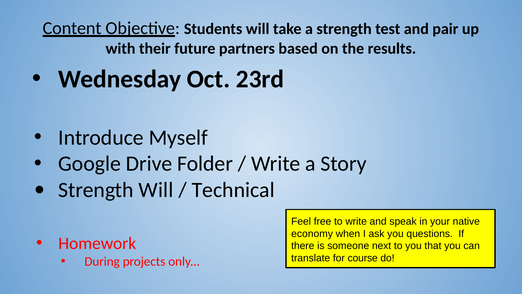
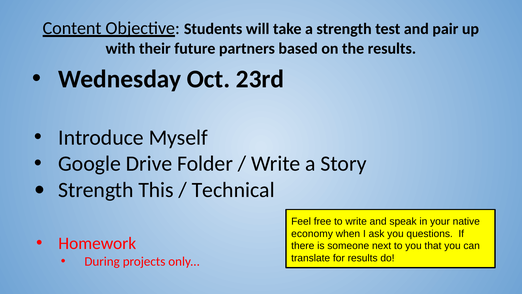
Strength Will: Will -> This (156, 190)
for course: course -> results (363, 258)
